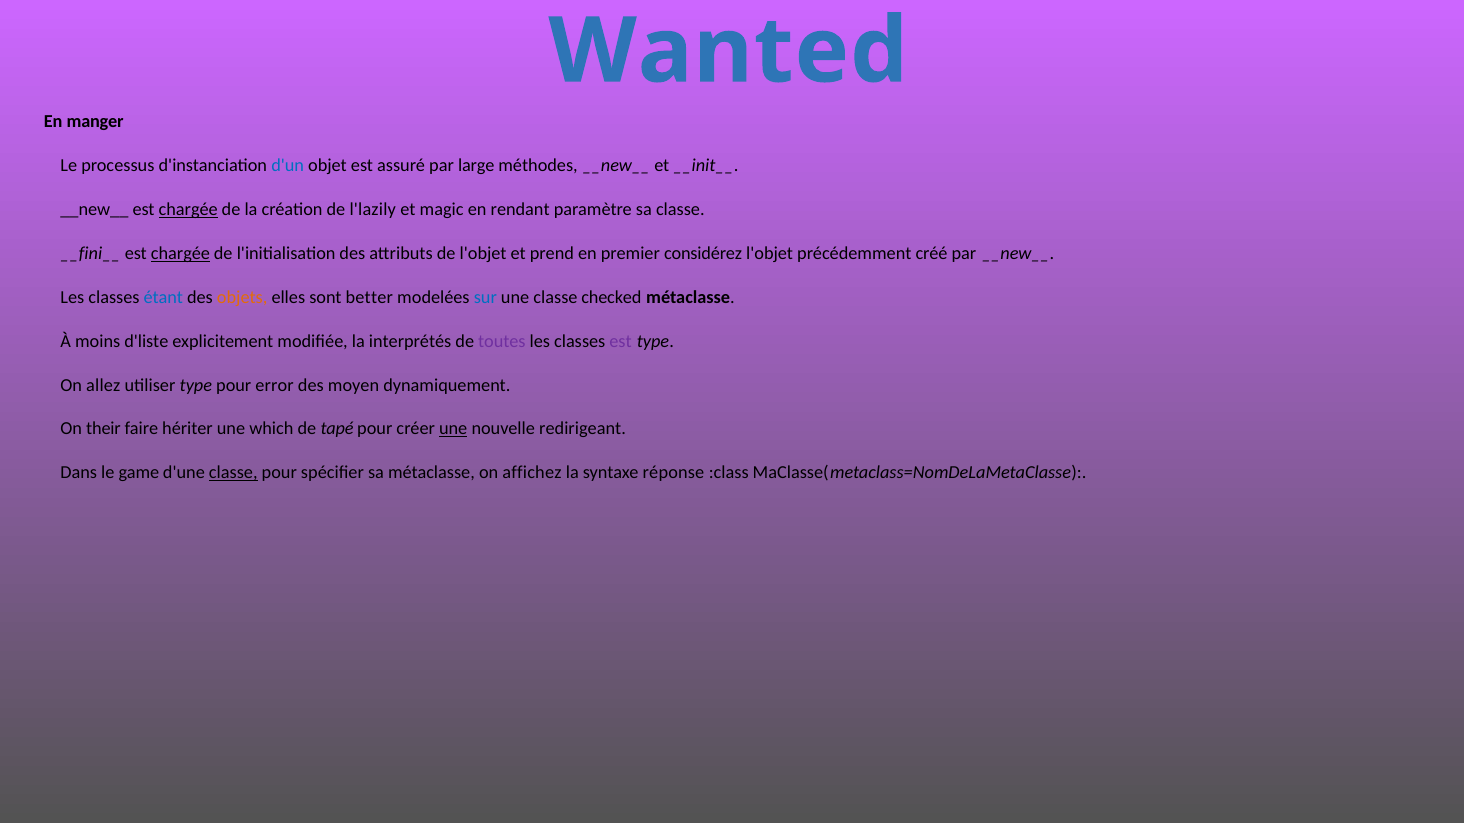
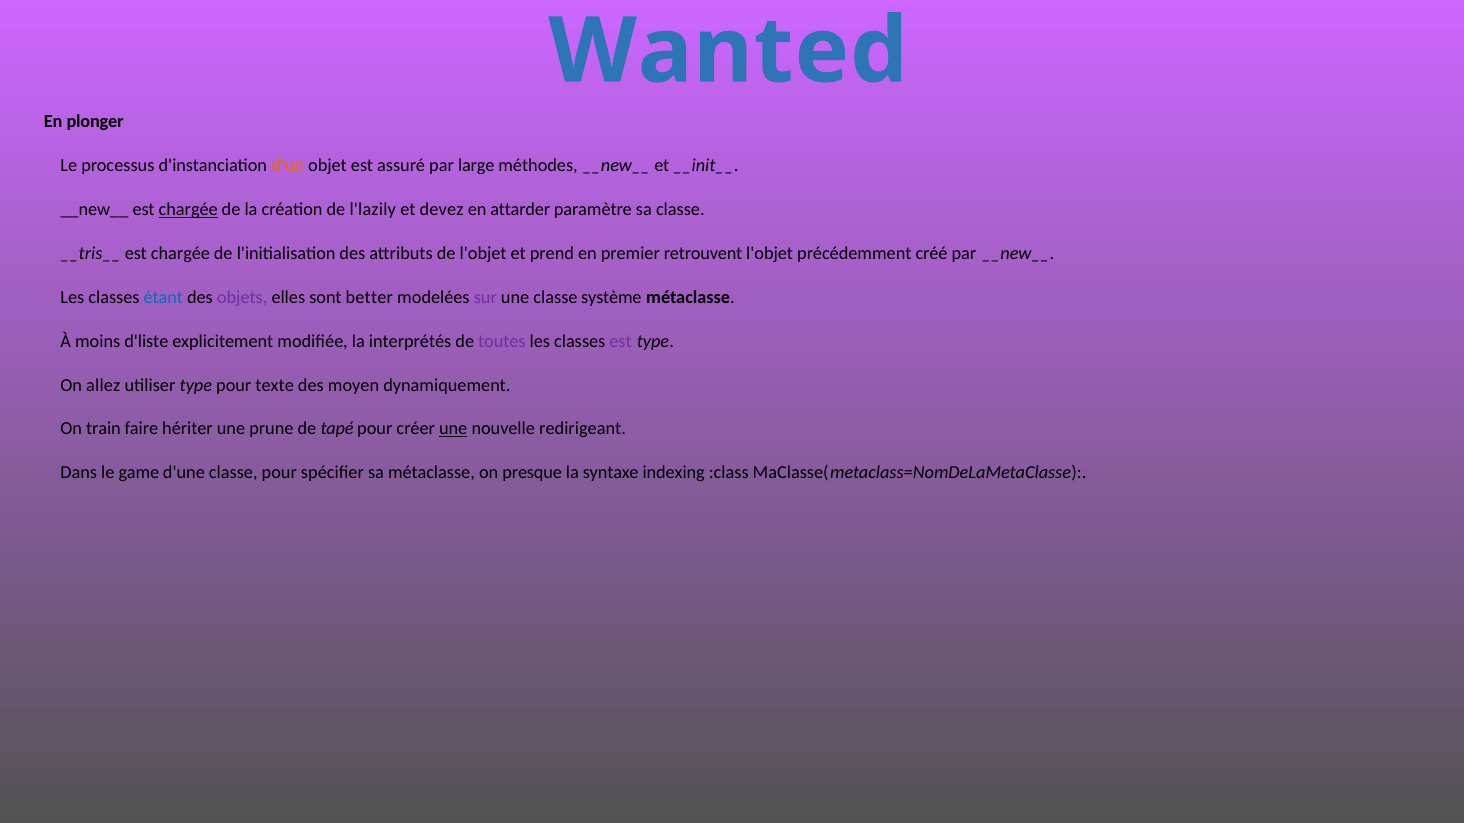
manger: manger -> plonger (95, 122)
d'un colour: blue -> orange (288, 166)
magic: magic -> devez (442, 210)
rendant: rendant -> attarder (520, 210)
__fini__: __fini__ -> __tris__ (91, 253)
chargée underline: present -> none (180, 253)
considérez: considérez -> retrouvent (703, 253)
objets colour: orange -> purple (242, 297)
sur colour: blue -> purple (485, 297)
checked: checked -> système (611, 297)
error: error -> texte (275, 385)
their: their -> train (103, 429)
which: which -> prune (271, 429)
classe underline: present -> none (233, 473)
affichez: affichez -> presque (532, 473)
réponse: réponse -> indexing (674, 473)
